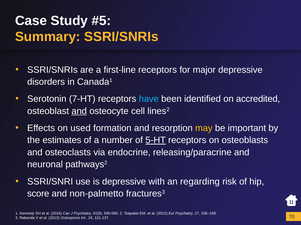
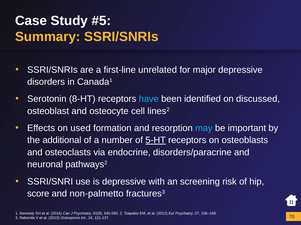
first-line receptors: receptors -> unrelated (158, 70)
7-HT: 7-HT -> 8-HT (82, 99)
accredited: accredited -> discussed (258, 99)
and underline: present -> none (79, 111)
may colour: yellow -> light blue (204, 129)
estimates: estimates -> additional (62, 141)
releasing/paracrine: releasing/paracrine -> disorders/paracrine (192, 153)
regarding: regarding -> screening (200, 182)
